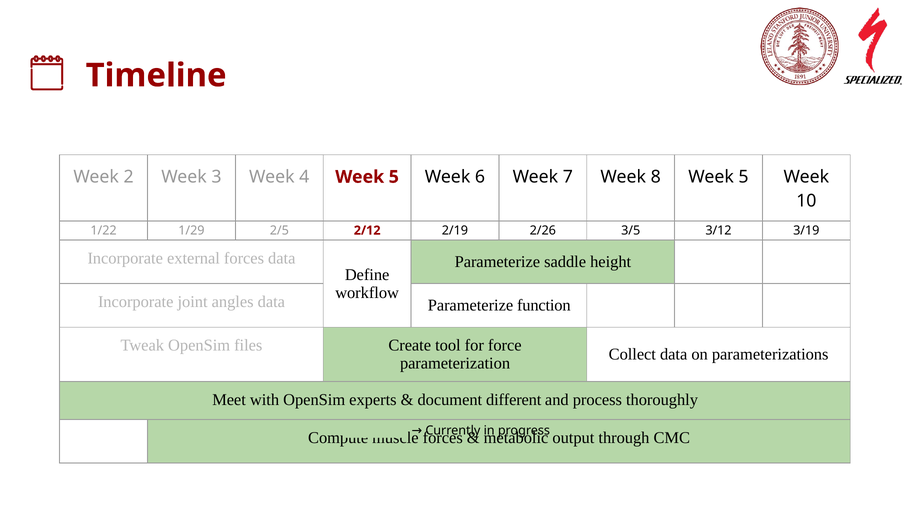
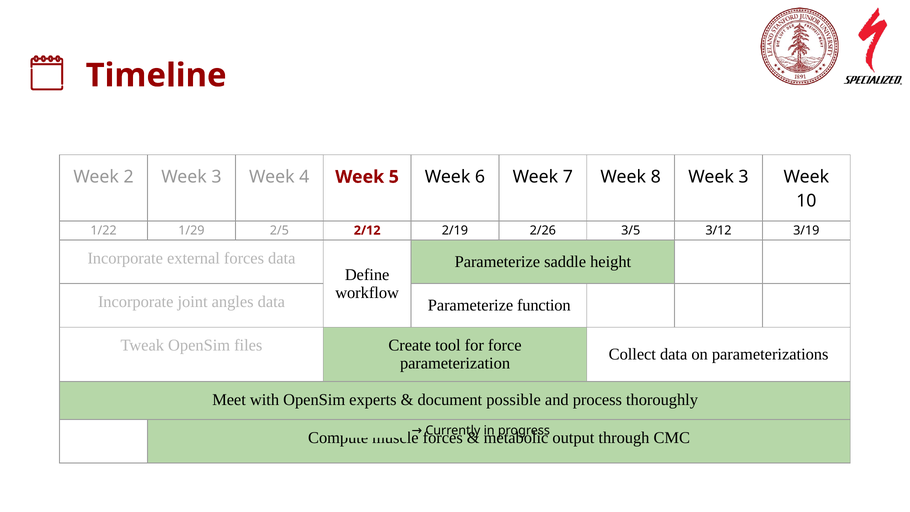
8 Week 5: 5 -> 3 (744, 177)
different: different -> possible (514, 400)
